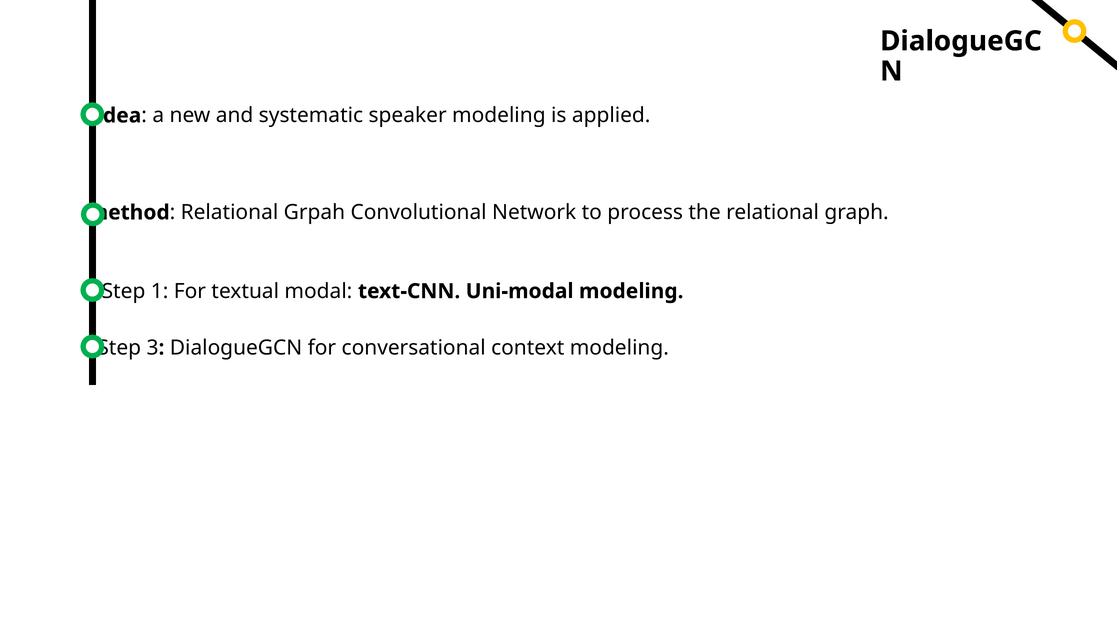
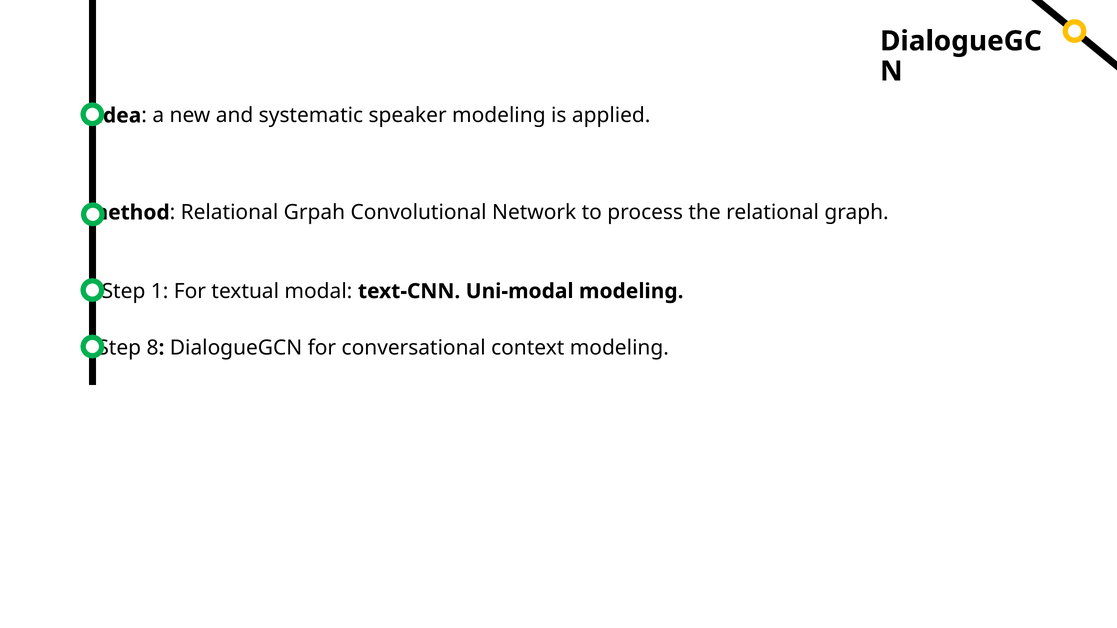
3: 3 -> 8 (153, 348)
